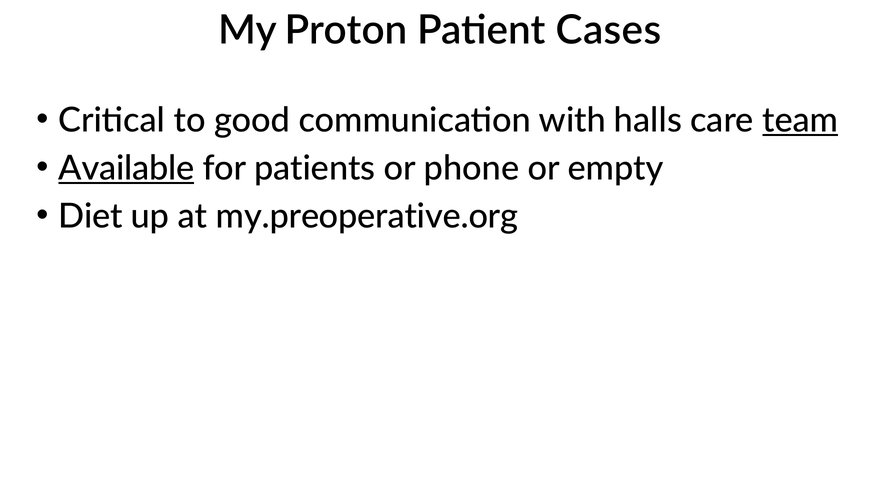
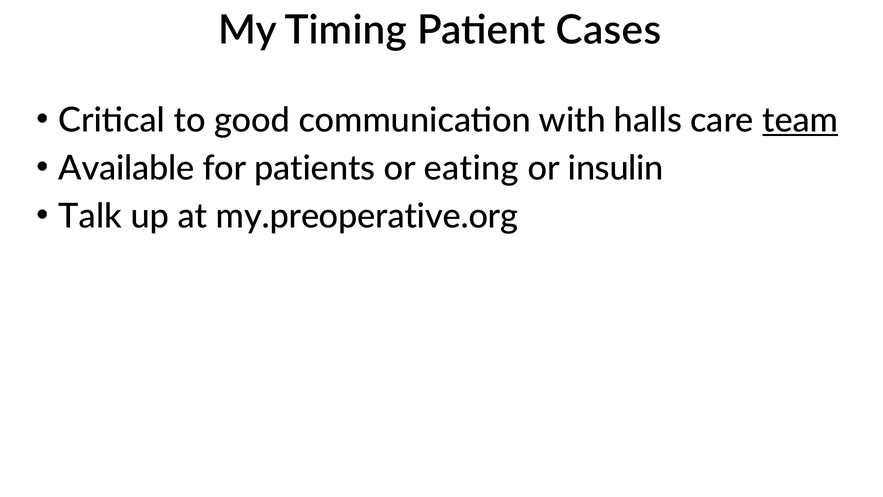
Proton: Proton -> Timing (346, 30)
Available underline: present -> none (126, 168)
phone: phone -> eating (471, 168)
empty: empty -> insulin (616, 168)
Diet: Diet -> Talk (90, 216)
